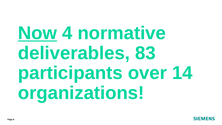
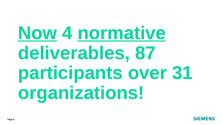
normative underline: none -> present (122, 33)
83: 83 -> 87 (145, 53)
14: 14 -> 31 (182, 73)
